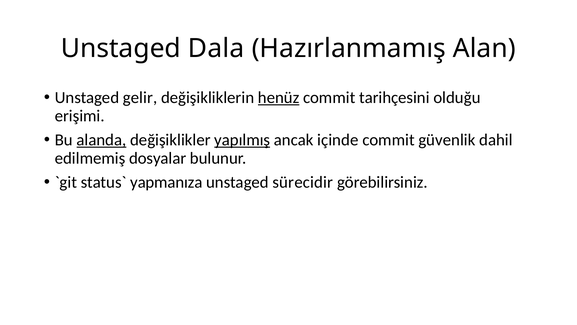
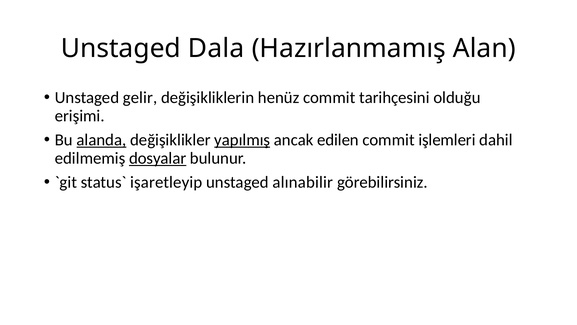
henüz underline: present -> none (279, 98)
içinde: içinde -> edilen (338, 140)
güvenlik: güvenlik -> işlemleri (447, 140)
dosyalar underline: none -> present (158, 158)
yapmanıza: yapmanıza -> işaretleyip (166, 182)
sürecidir: sürecidir -> alınabilir (303, 182)
